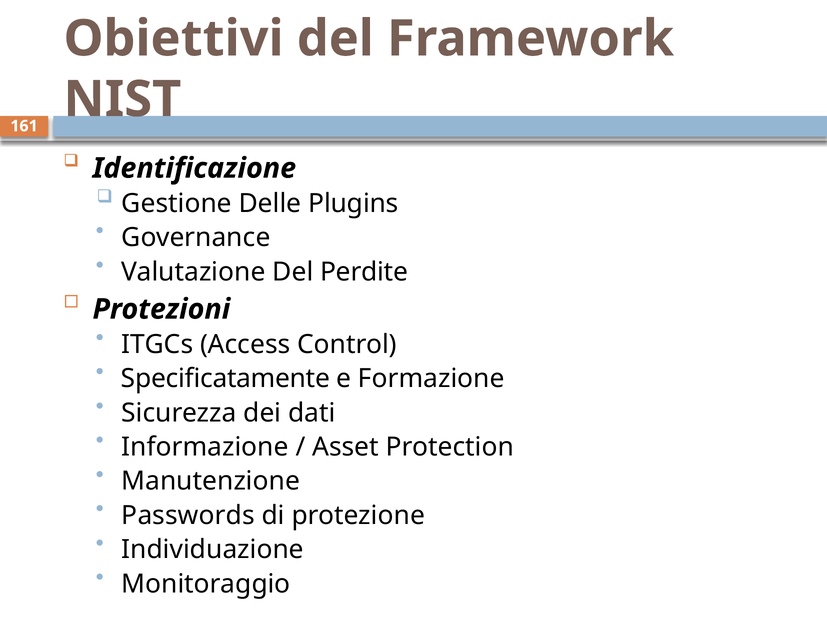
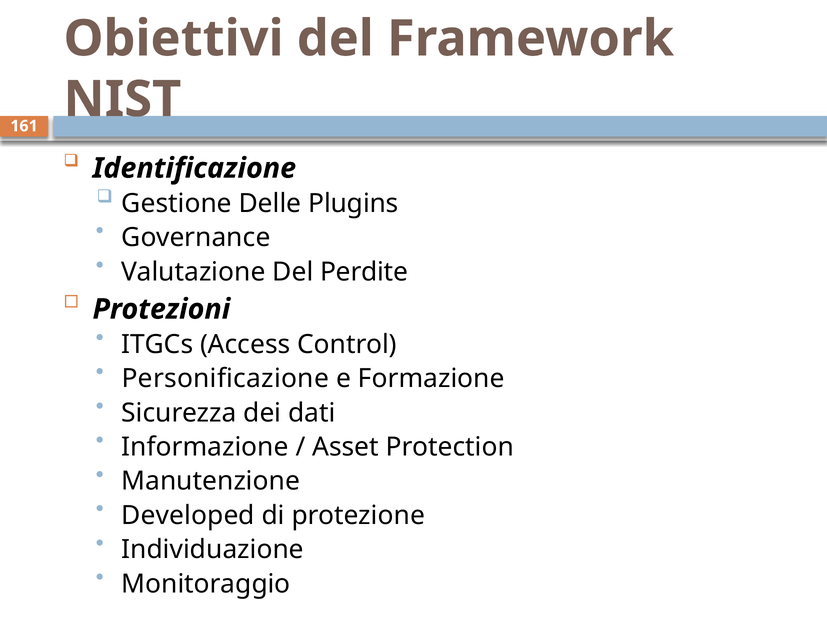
Specificatamente: Specificatamente -> Personificazione (225, 378)
Passwords: Passwords -> Developed (188, 515)
